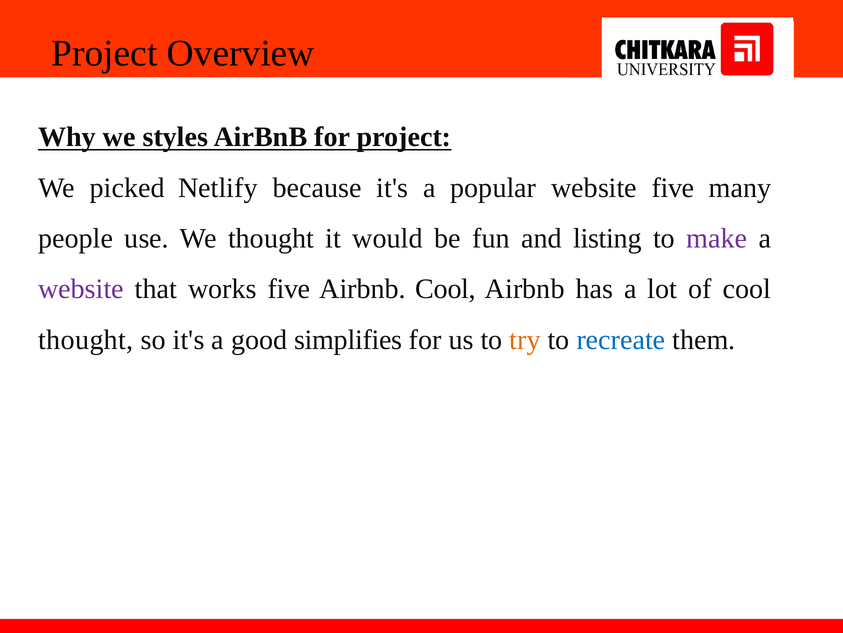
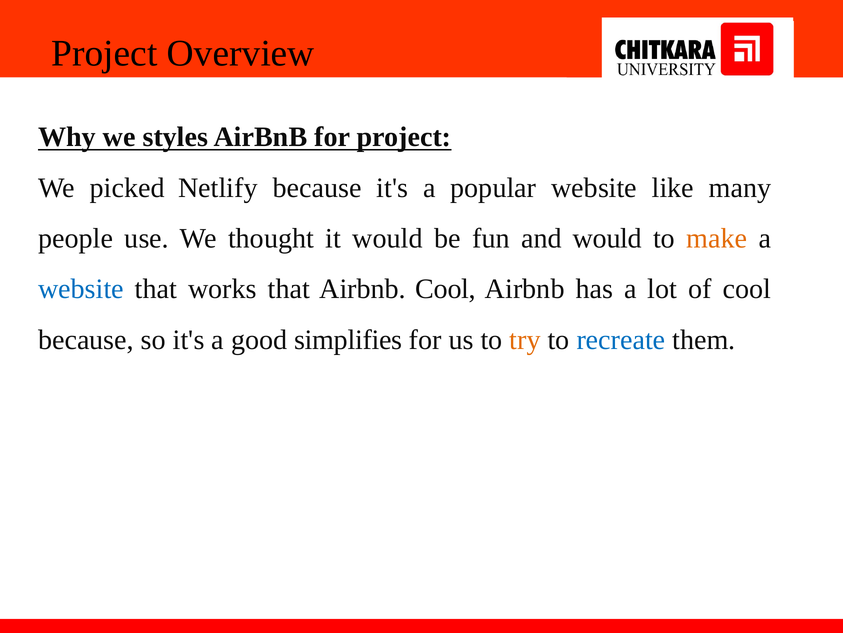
website five: five -> like (673, 188)
and listing: listing -> would (607, 238)
make colour: purple -> orange (717, 238)
website colour: purple -> blue (81, 289)
works five: five -> that (289, 289)
thought: thought -> because (86, 339)
